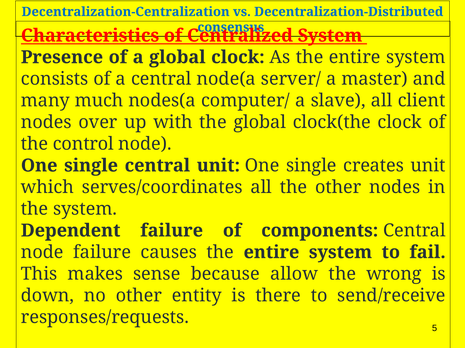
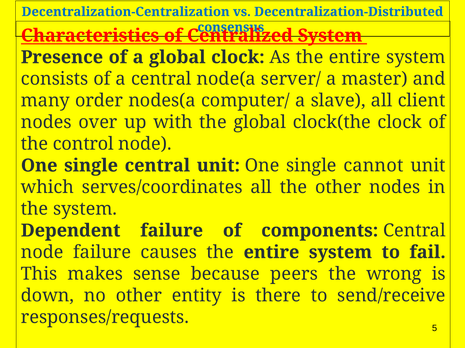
much: much -> order (99, 101)
creates: creates -> cannot (373, 166)
allow: allow -> peers (294, 274)
